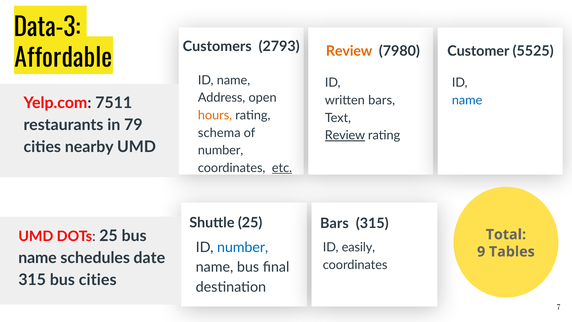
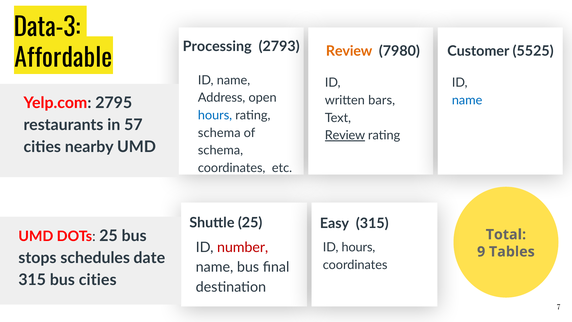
Customers: Customers -> Processing (217, 46)
7511: 7511 -> 2795 (114, 103)
hours colour: orange -> blue (215, 115)
79: 79 -> 57 (133, 125)
number: number -> schema (220, 150)
etc underline: present -> none (282, 168)
25 Bars: Bars -> Easy (334, 223)
number colour: blue -> red (243, 247)
ID easily: easily -> hours (358, 247)
name: name -> stops (37, 258)
